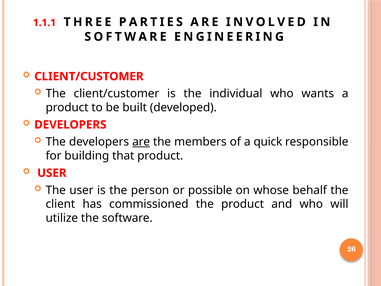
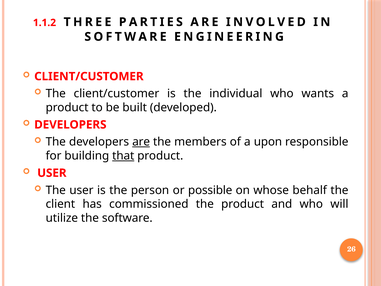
1.1.1: 1.1.1 -> 1.1.2 (44, 23)
quick: quick -> upon (268, 142)
that underline: none -> present (123, 156)
